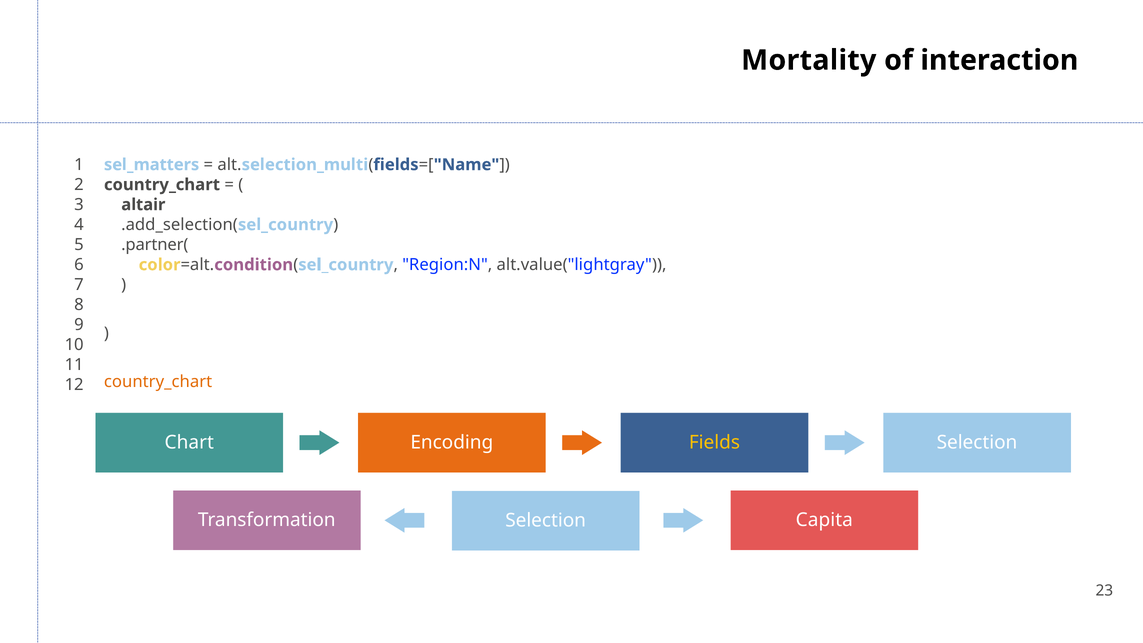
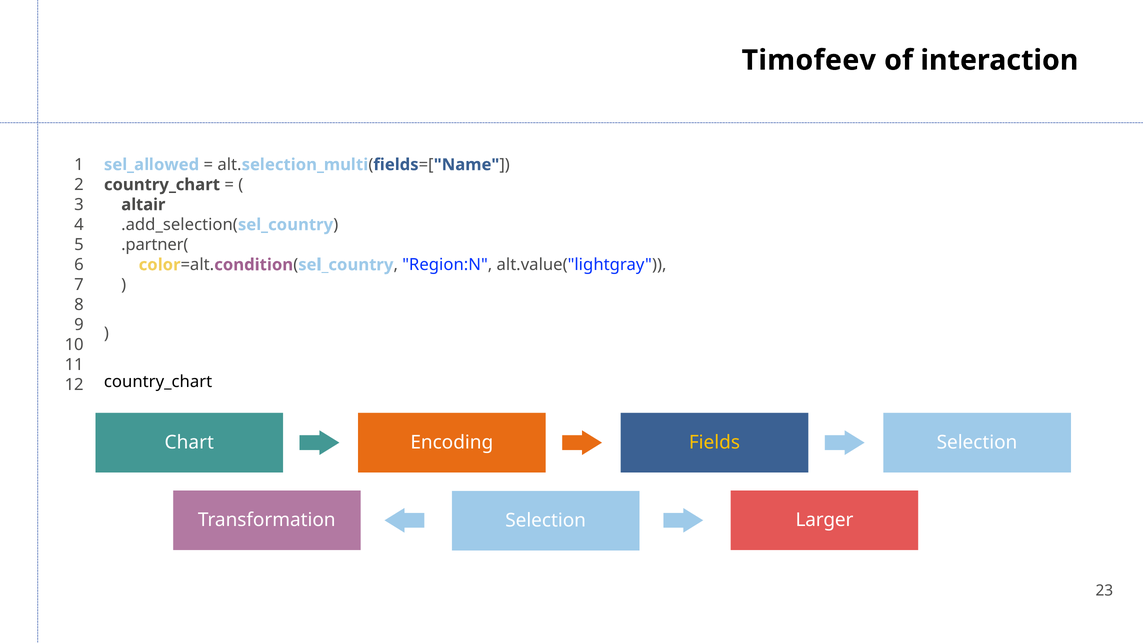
Mortality: Mortality -> Timofeev (809, 60)
sel_matters: sel_matters -> sel_allowed (152, 165)
country_chart colour: orange -> black (158, 382)
Capita: Capita -> Larger (824, 520)
